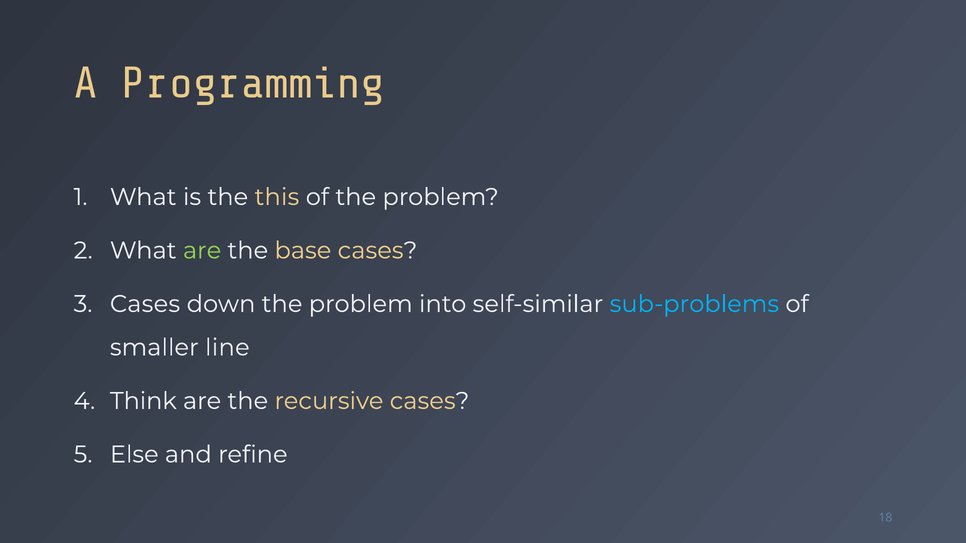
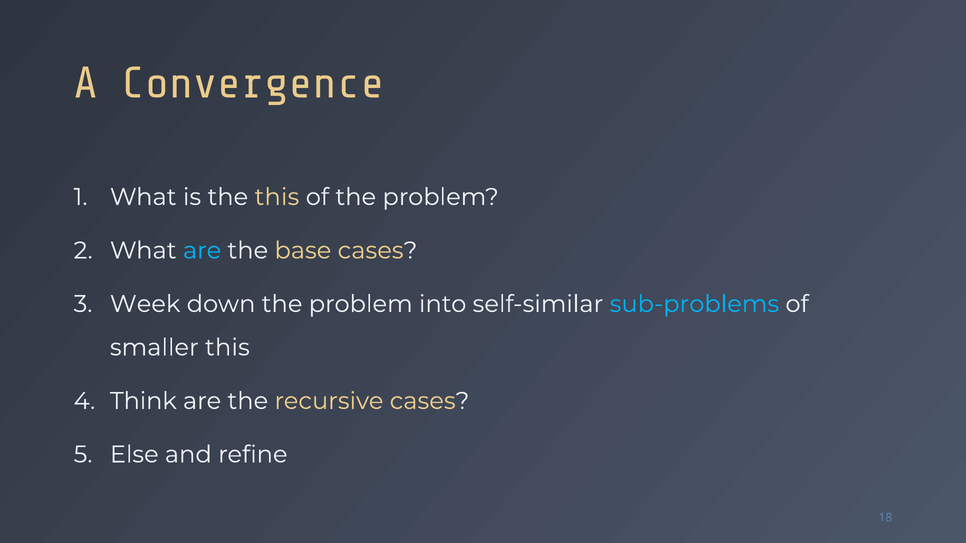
Programming: Programming -> Convergence (253, 83)
are colour: light green -> light blue (202, 251)
Cases: Cases -> Week (145, 304)
smaller line: line -> this (227, 348)
